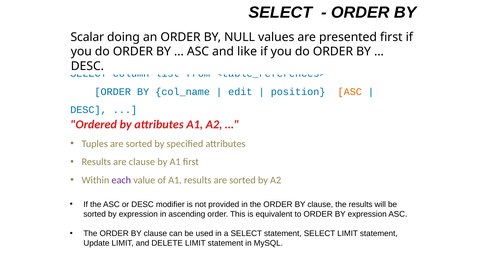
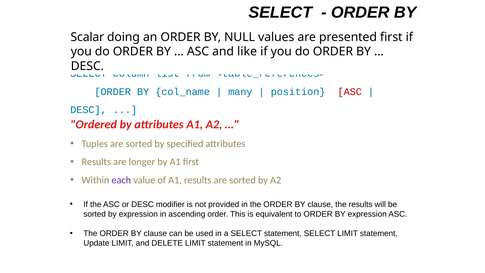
edit: edit -> many (240, 92)
ASC colour: orange -> red (350, 92)
are clause: clause -> longer (142, 162)
